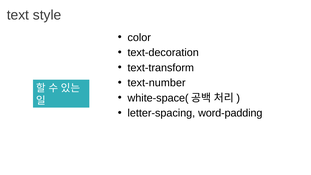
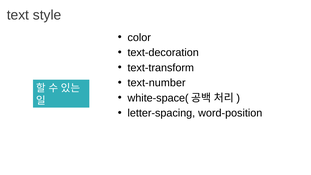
word-padding: word-padding -> word-position (230, 113)
